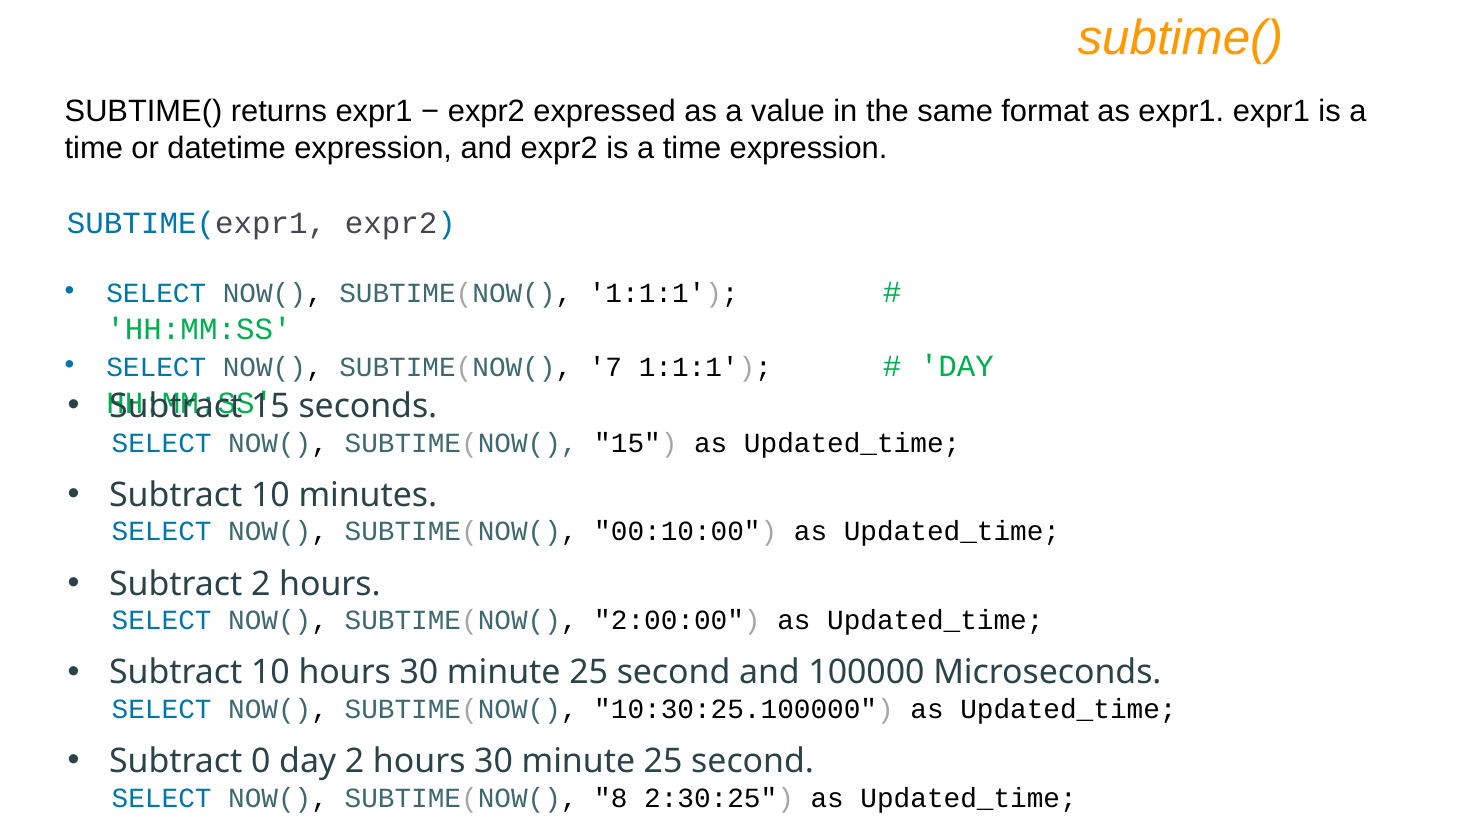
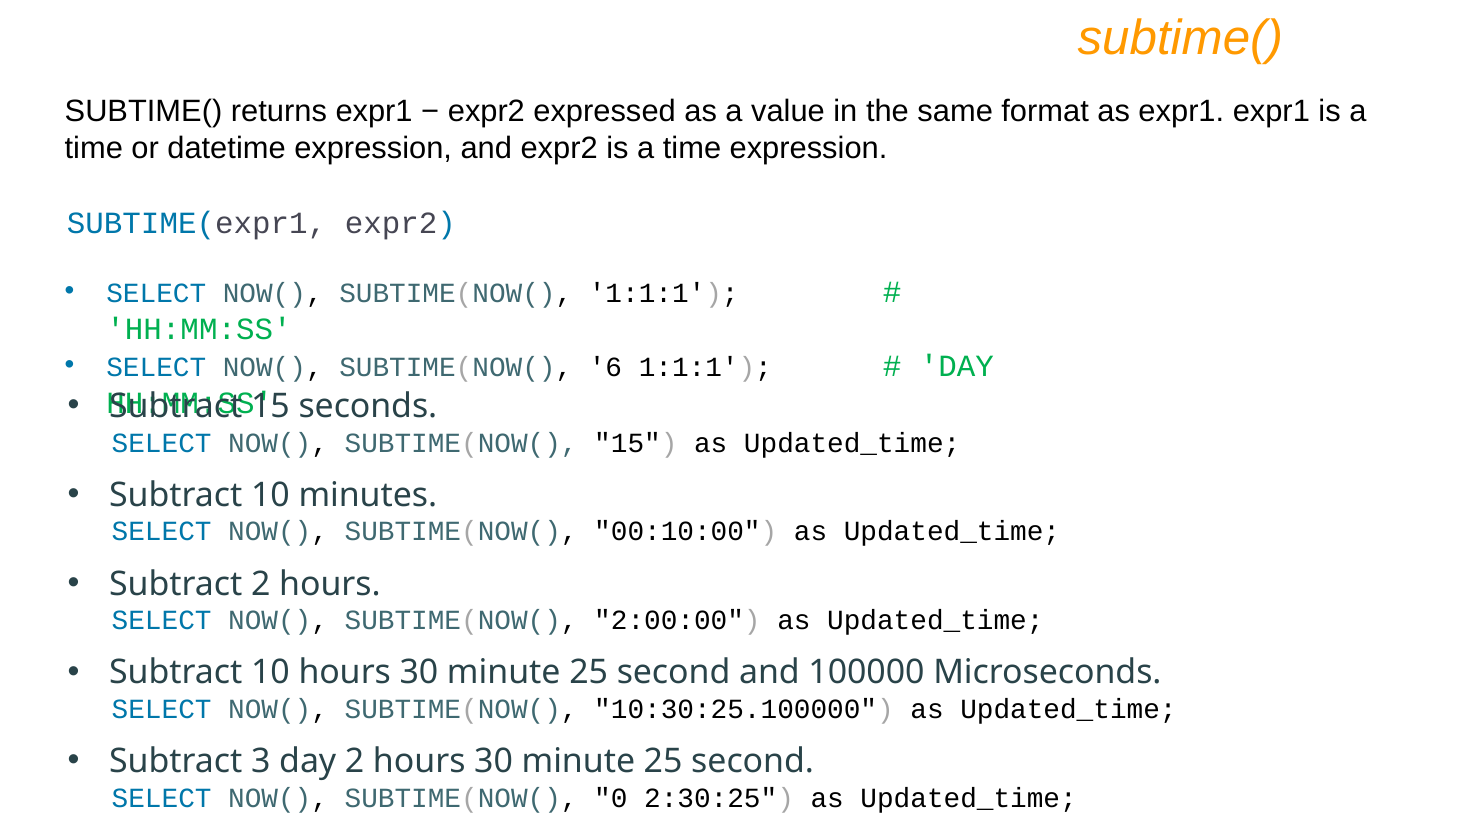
7: 7 -> 6 (605, 367)
0: 0 -> 3 (261, 761)
8: 8 -> 0 (611, 798)
